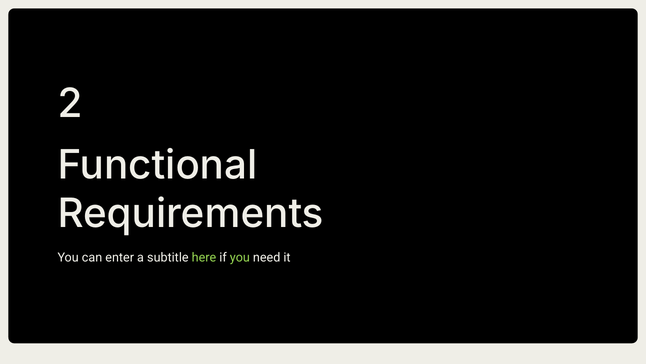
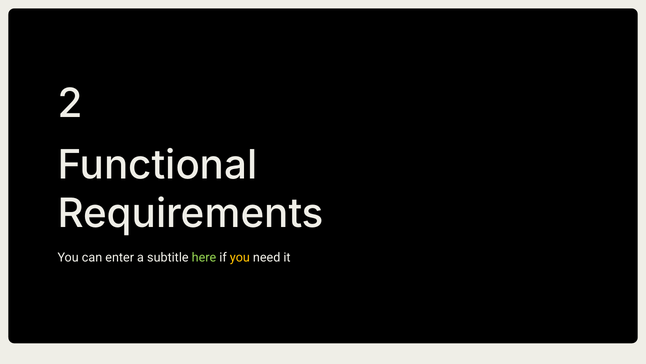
you colour: light green -> yellow (240, 257)
